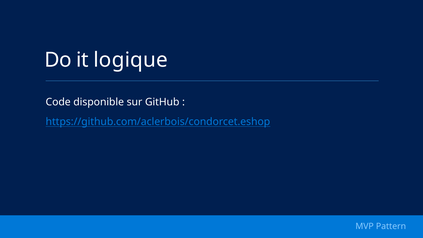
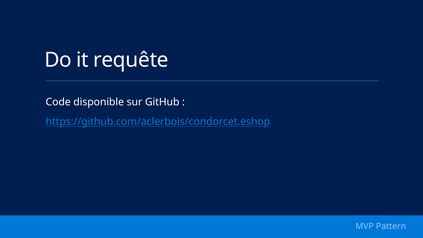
logique: logique -> requête (131, 60)
